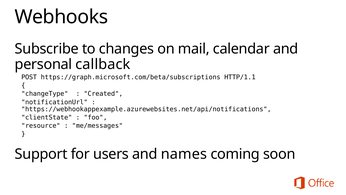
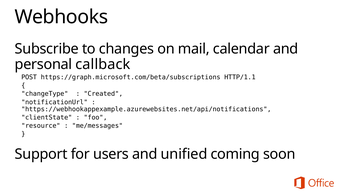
names: names -> unified (184, 154)
